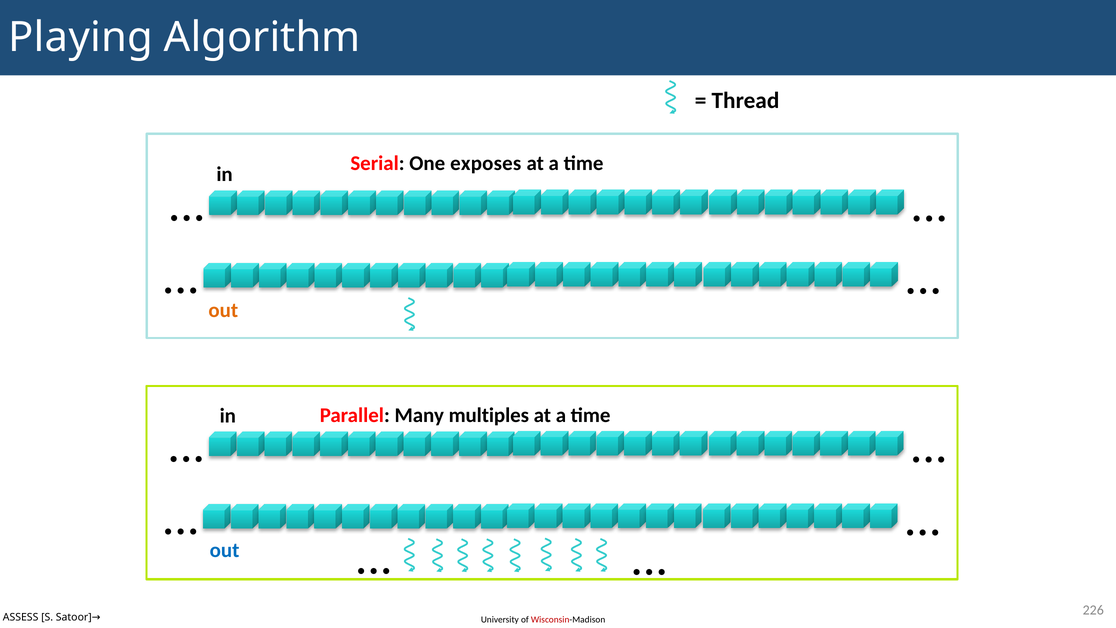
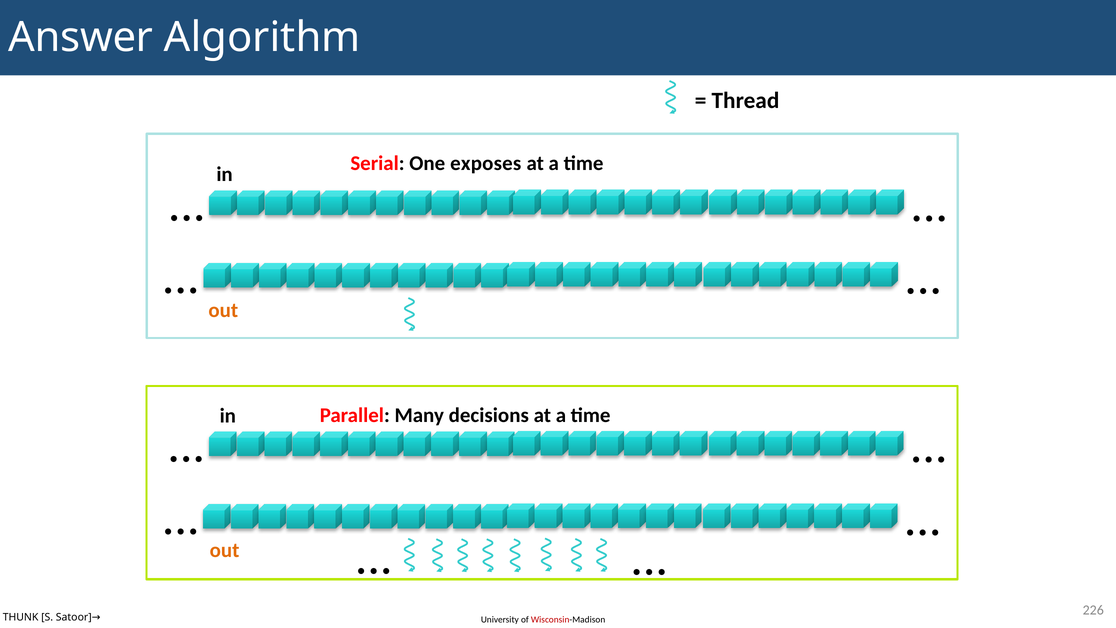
Playing: Playing -> Answer (81, 37)
multiples: multiples -> decisions (489, 415)
out colour: blue -> orange (225, 550)
ASSESS: ASSESS -> THUNK (21, 617)
